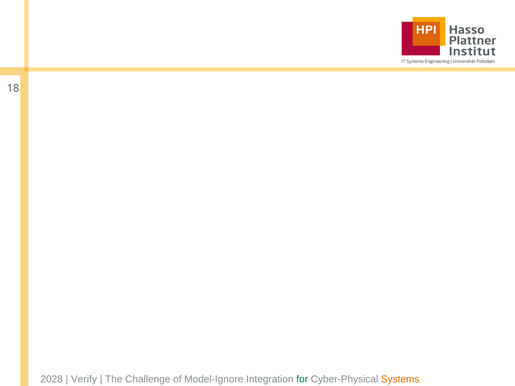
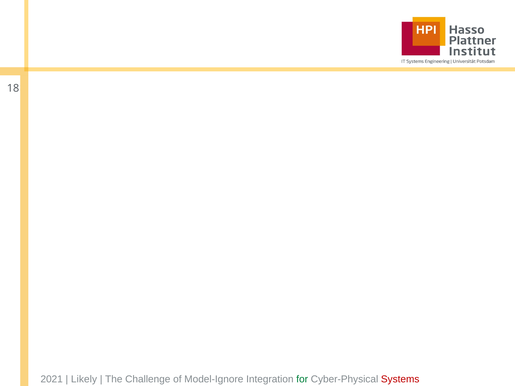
2028: 2028 -> 2021 (52, 380)
Verify: Verify -> Likely (84, 380)
Systems colour: orange -> red (400, 380)
